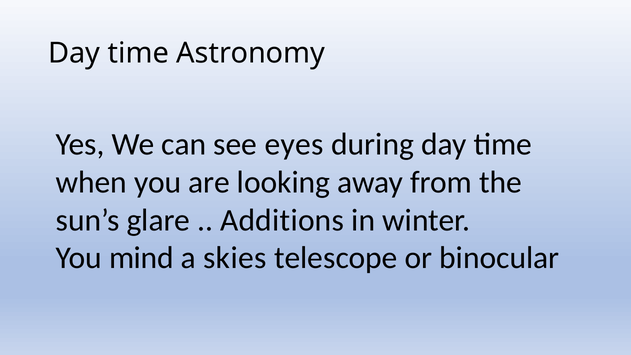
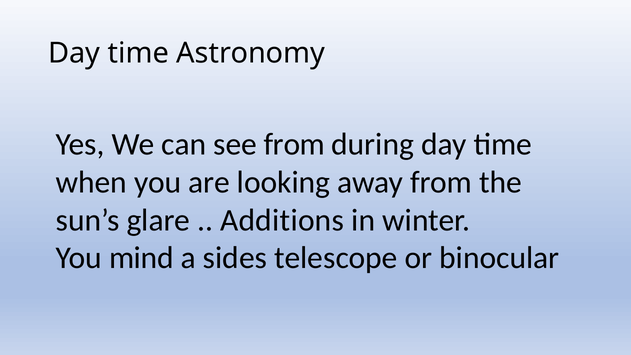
see eyes: eyes -> from (294, 144)
skies: skies -> sides (235, 258)
